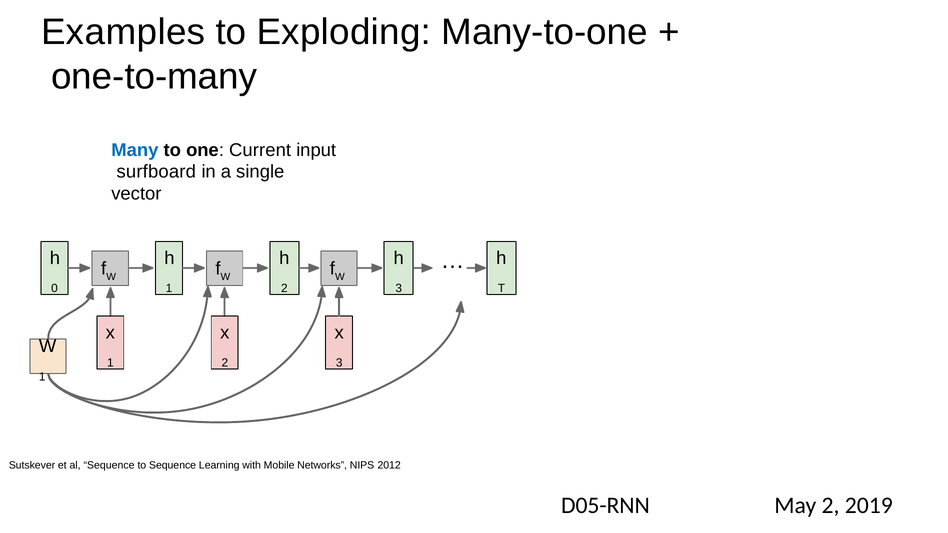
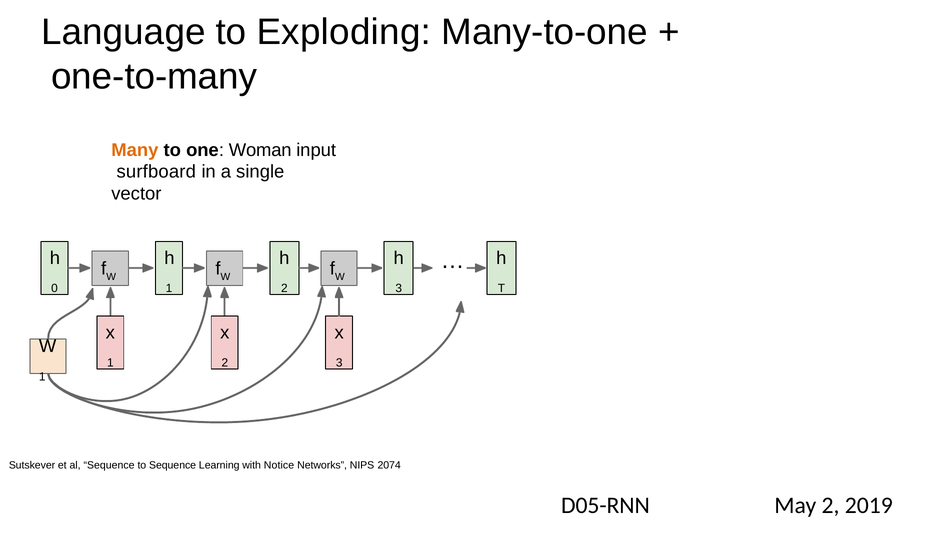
Examples: Examples -> Language (123, 32)
Many colour: blue -> orange (135, 150)
Current: Current -> Woman (260, 150)
Mobile: Mobile -> Notice (279, 465)
2012: 2012 -> 2074 (389, 465)
